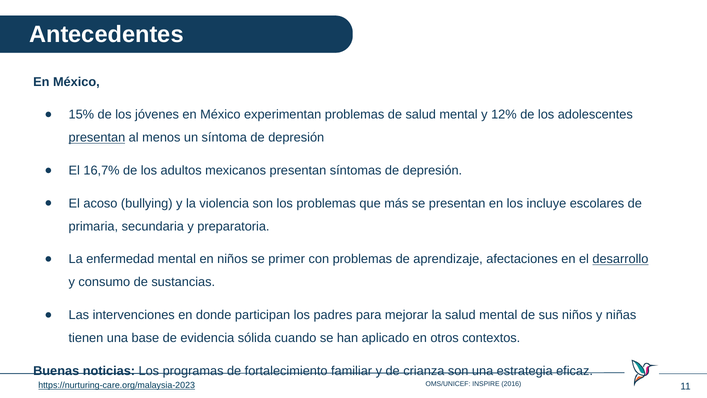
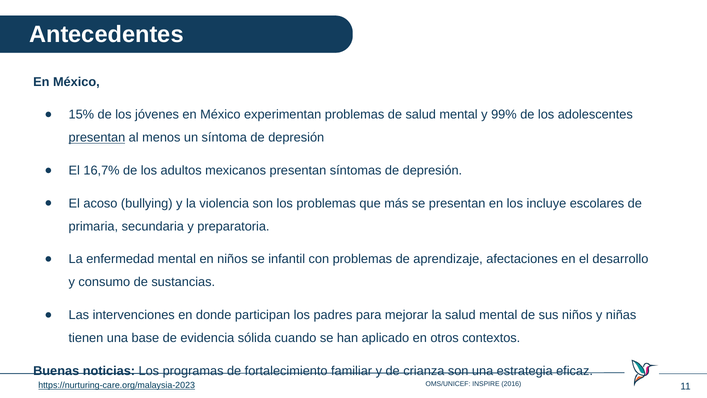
12%: 12% -> 99% (504, 115)
primer: primer -> infantil (287, 259)
desarrollo underline: present -> none (620, 259)
